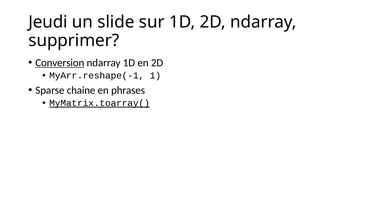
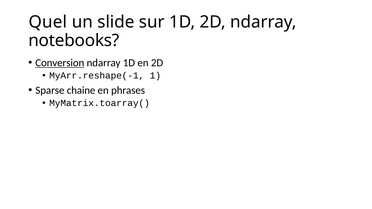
Jeudi: Jeudi -> Quel (48, 22)
supprimer: supprimer -> notebooks (74, 40)
MyMatrix.toarray( underline: present -> none (100, 103)
